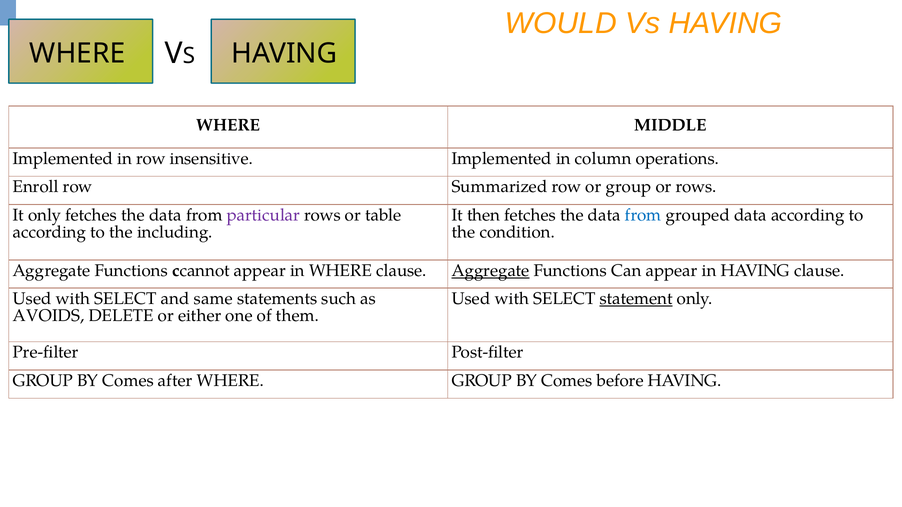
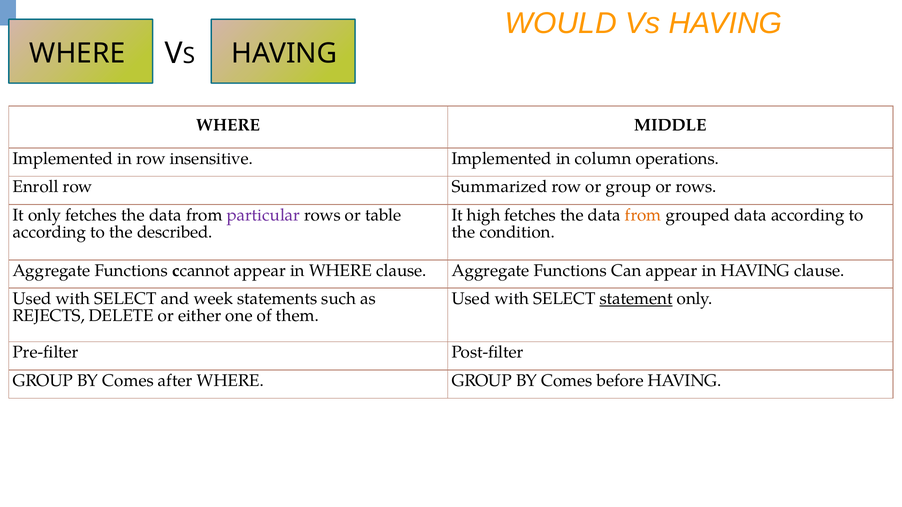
then: then -> high (484, 215)
from colour: blue -> orange (643, 215)
including: including -> described (175, 232)
Aggregate underline: present -> none (491, 271)
same: same -> week (213, 299)
AVOIDS: AVOIDS -> REJECTS (49, 316)
